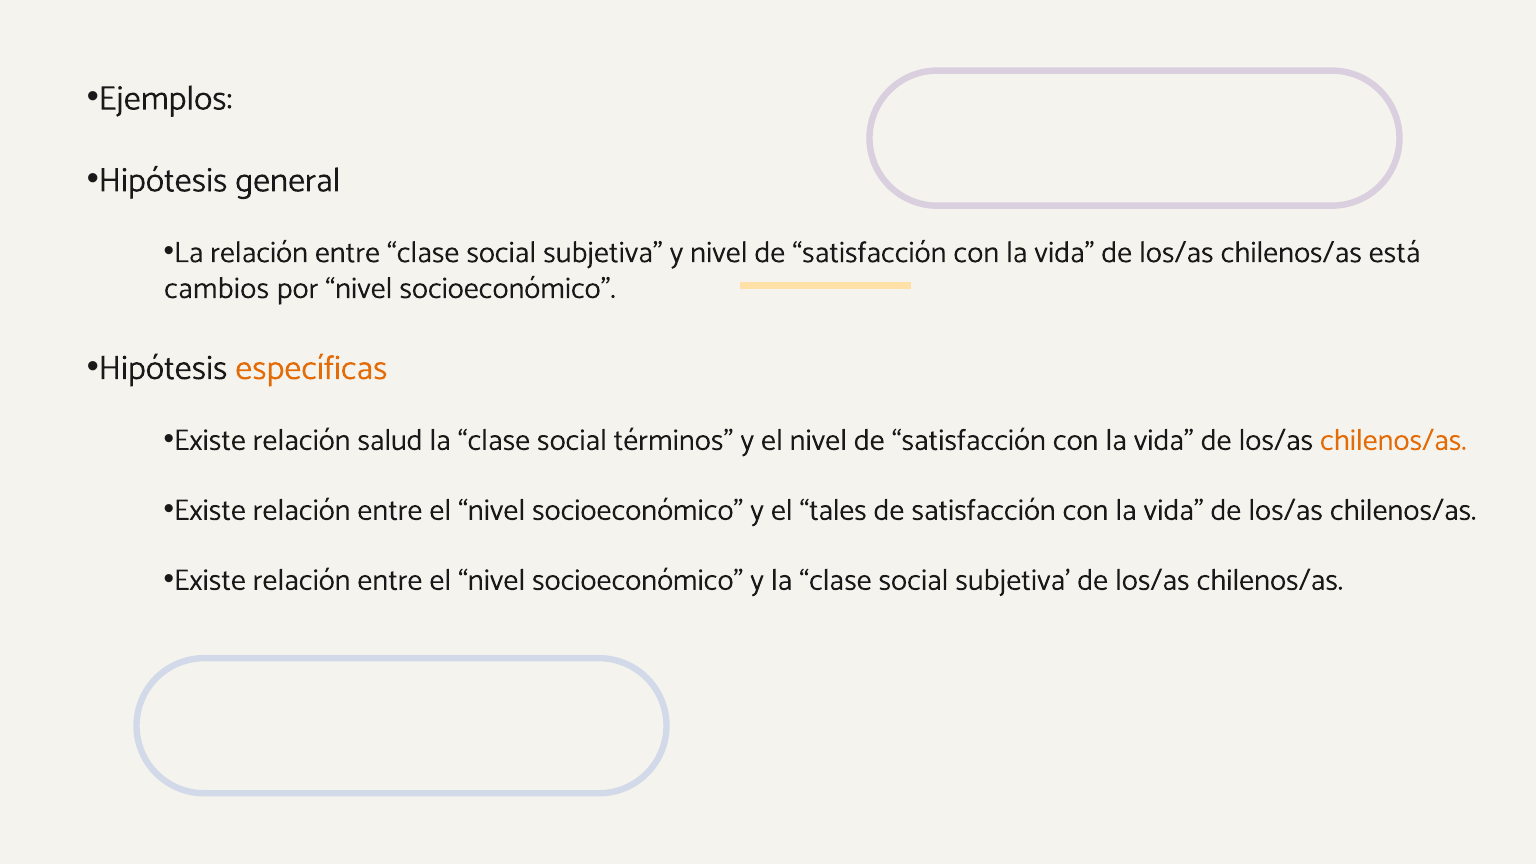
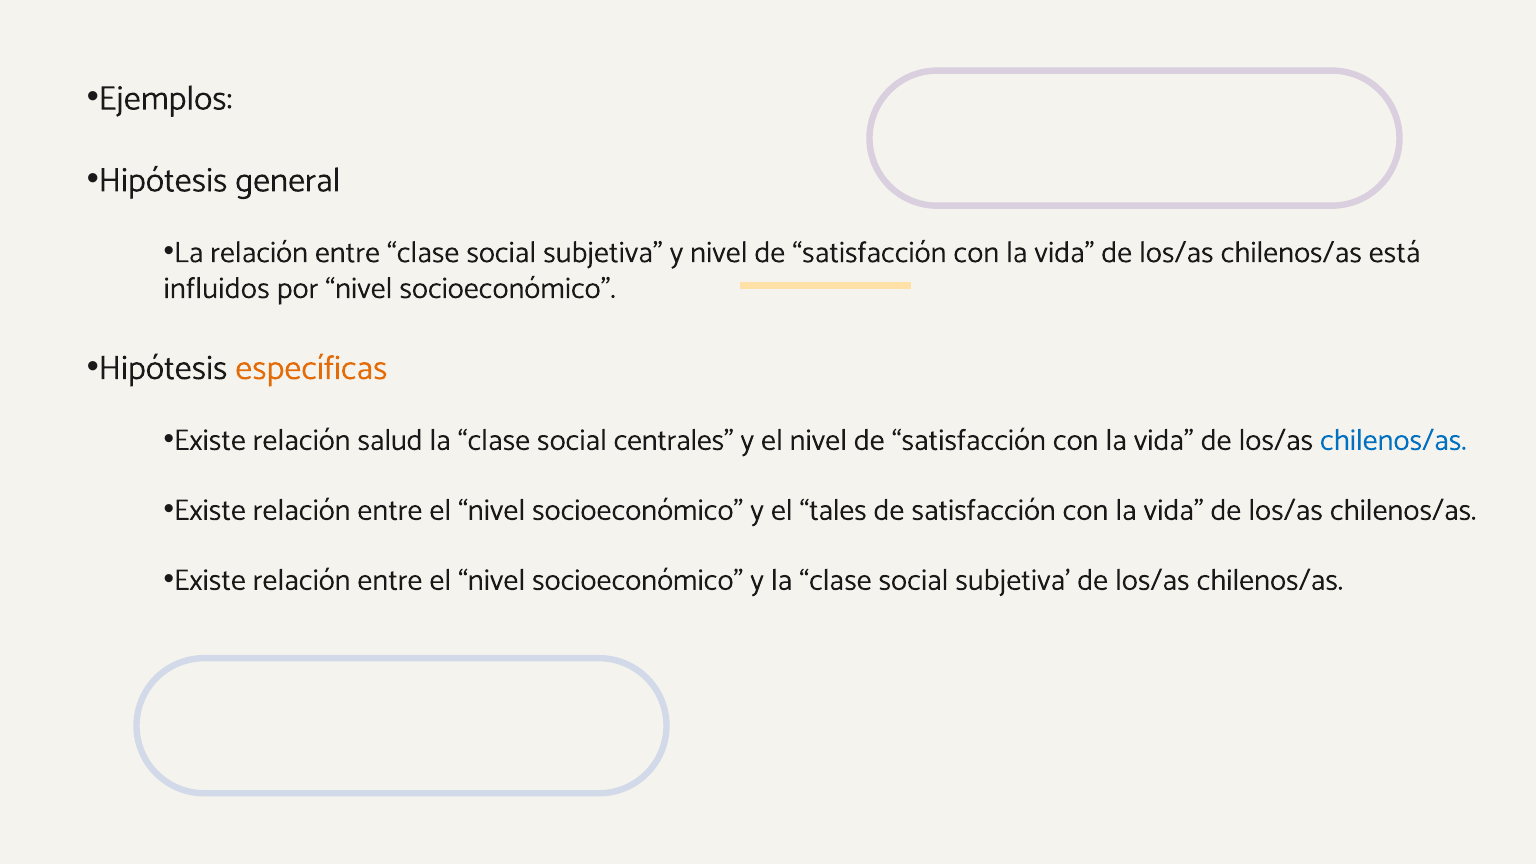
cambios: cambios -> influidos (217, 288)
términos: términos -> centrales (674, 440)
chilenos/as colour: orange -> blue (1393, 440)
